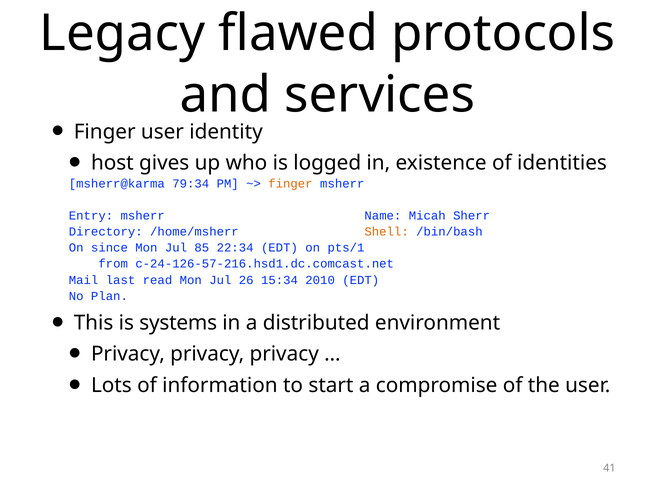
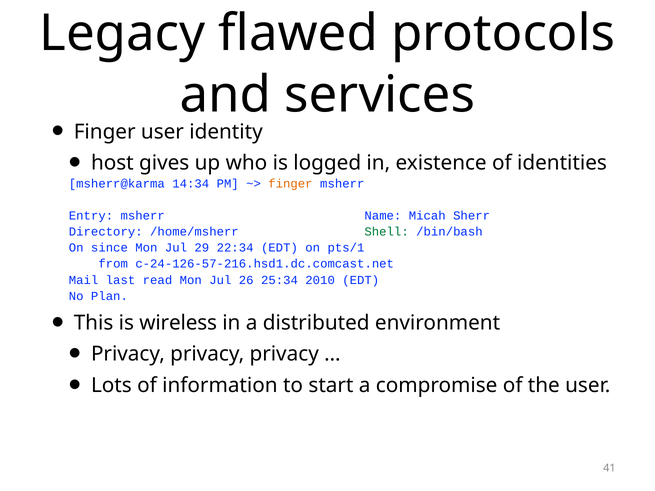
79:34: 79:34 -> 14:34 (191, 184)
Shell colour: orange -> green (387, 232)
85: 85 -> 29 (202, 248)
15:34: 15:34 -> 25:34 (279, 280)
systems: systems -> wireless (178, 323)
